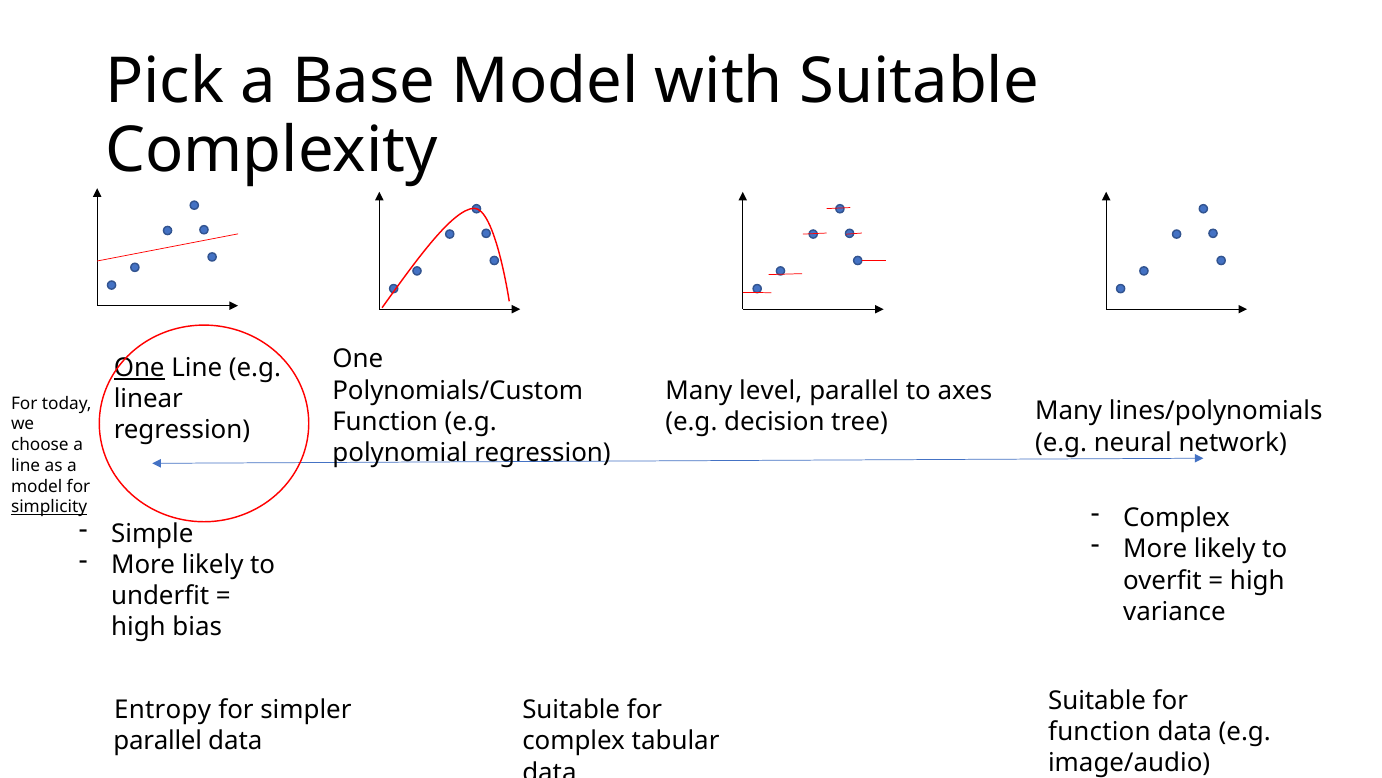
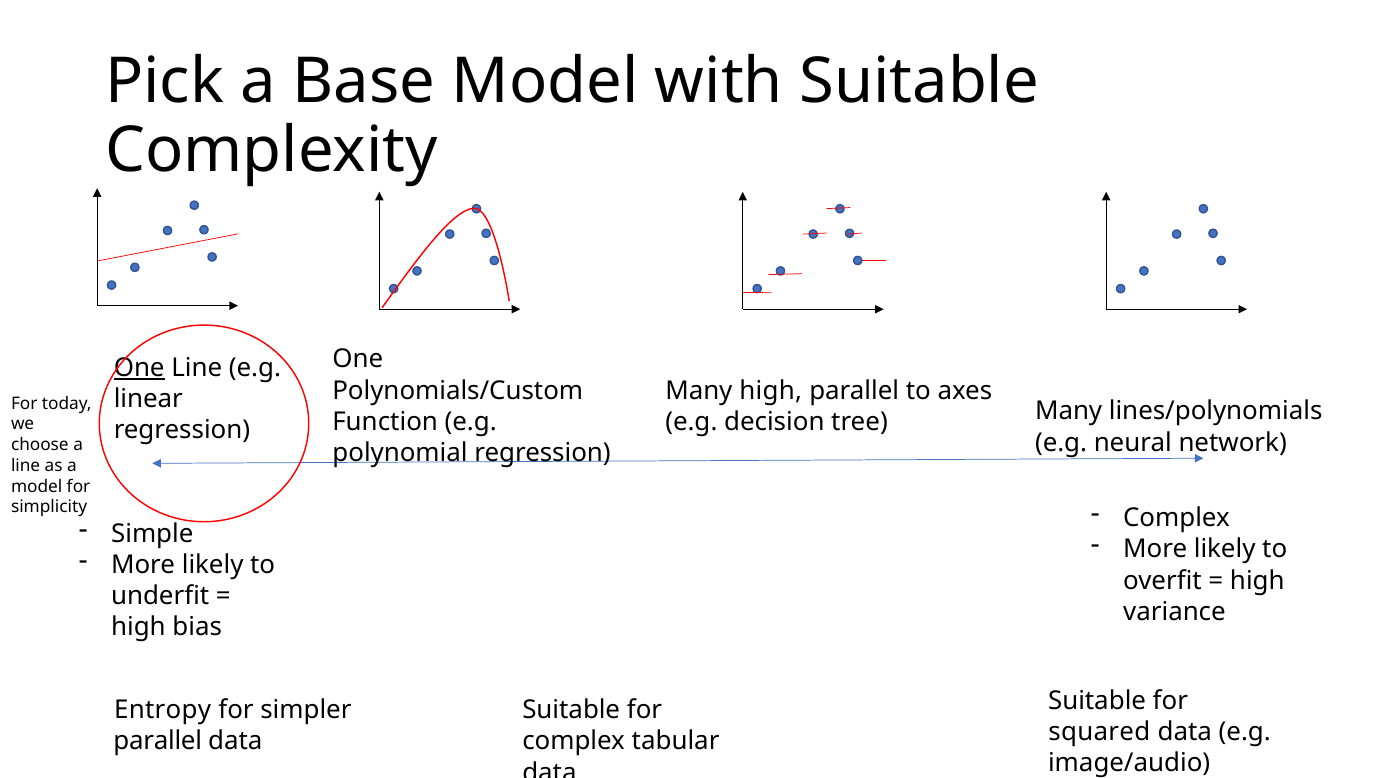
Many level: level -> high (771, 391)
simplicity underline: present -> none (49, 507)
function: function -> squared (1099, 732)
